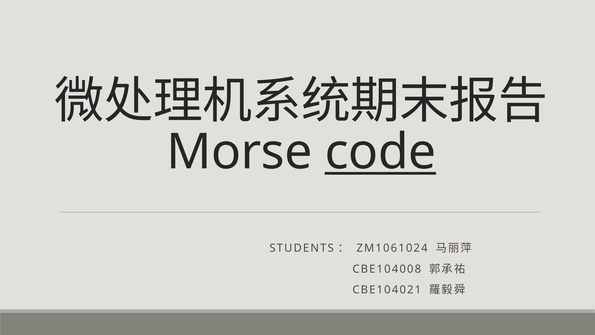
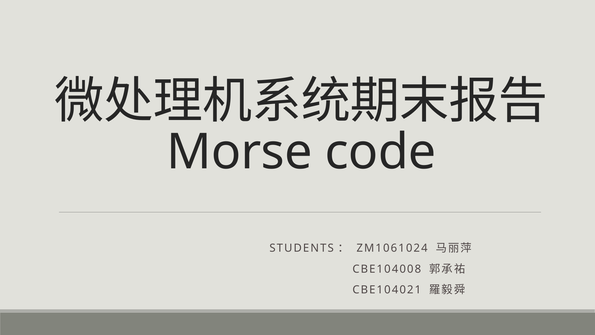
code underline: present -> none (380, 152)
